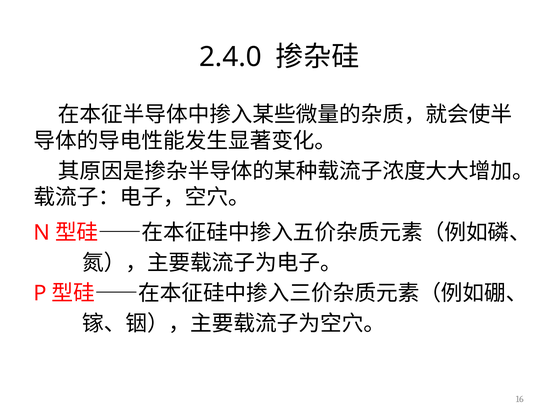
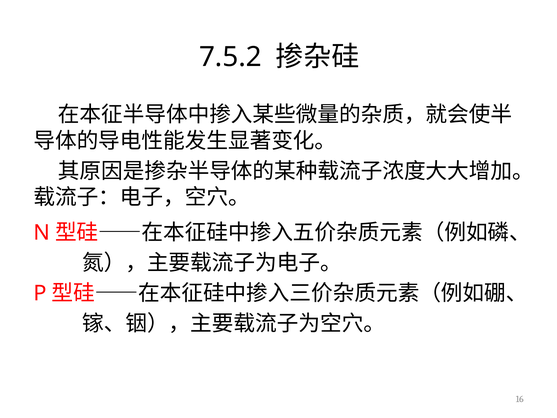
2.4.0: 2.4.0 -> 7.5.2 (230, 57)
